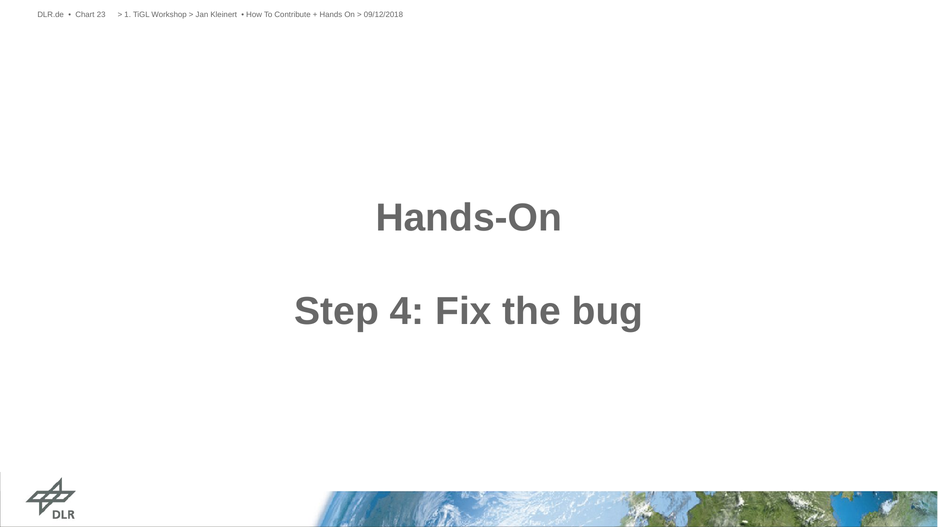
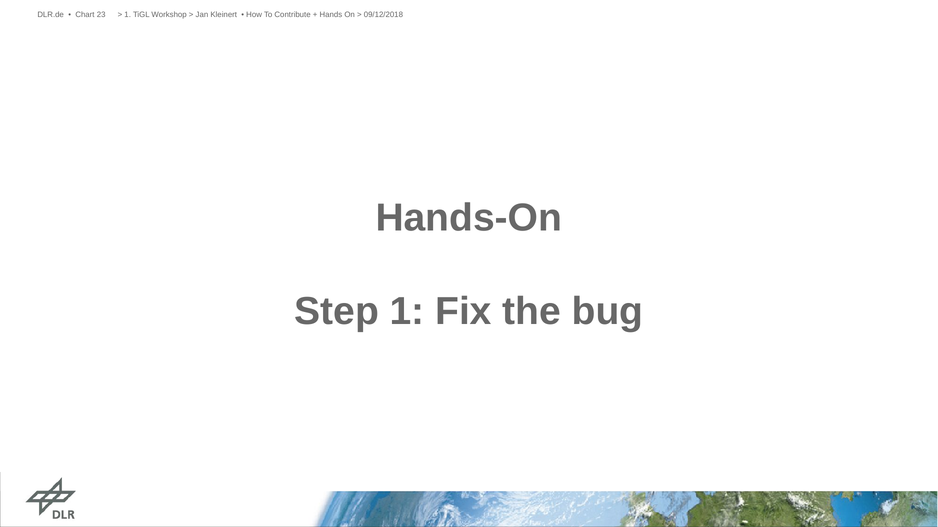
Step 4: 4 -> 1 (407, 312)
